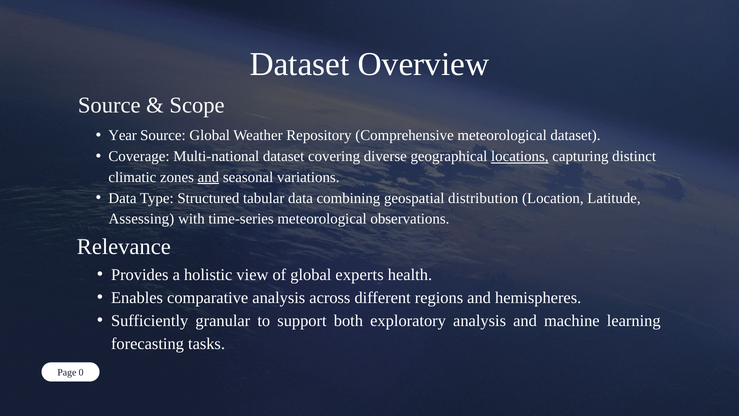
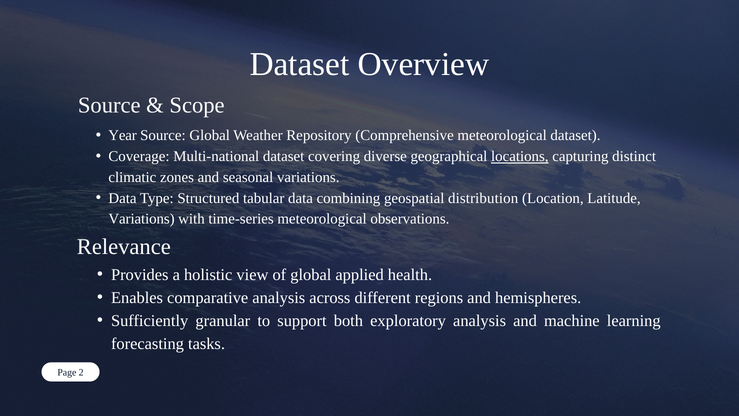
and underline: present -> none (208, 177)
Assessing: Assessing -> Variations (142, 219)
experts: experts -> applied (360, 275)
0: 0 -> 2 (81, 372)
